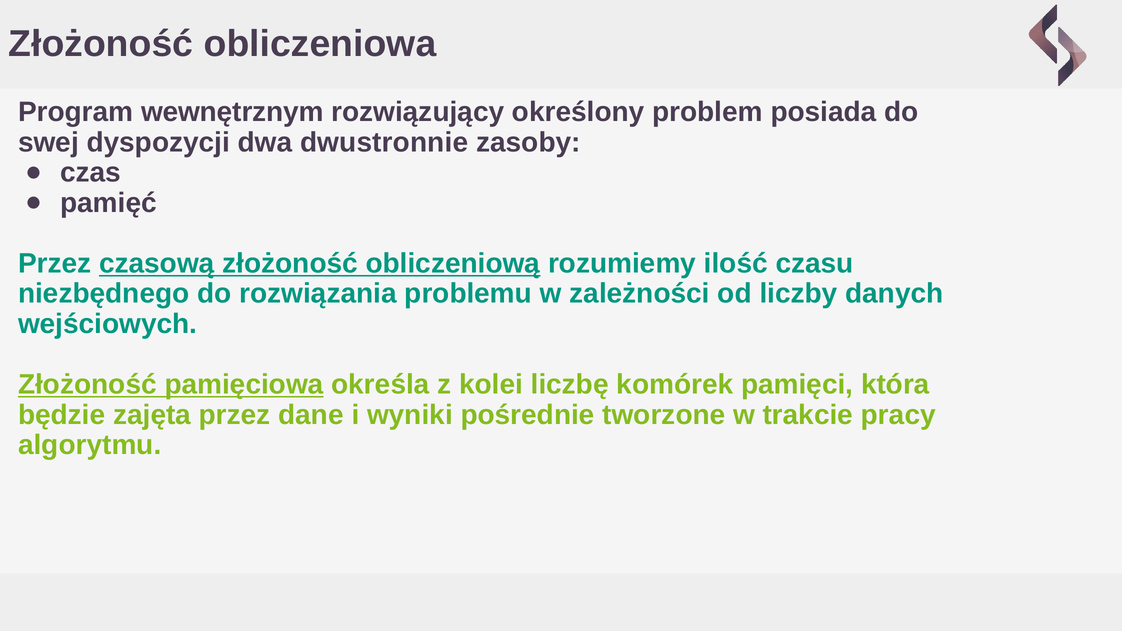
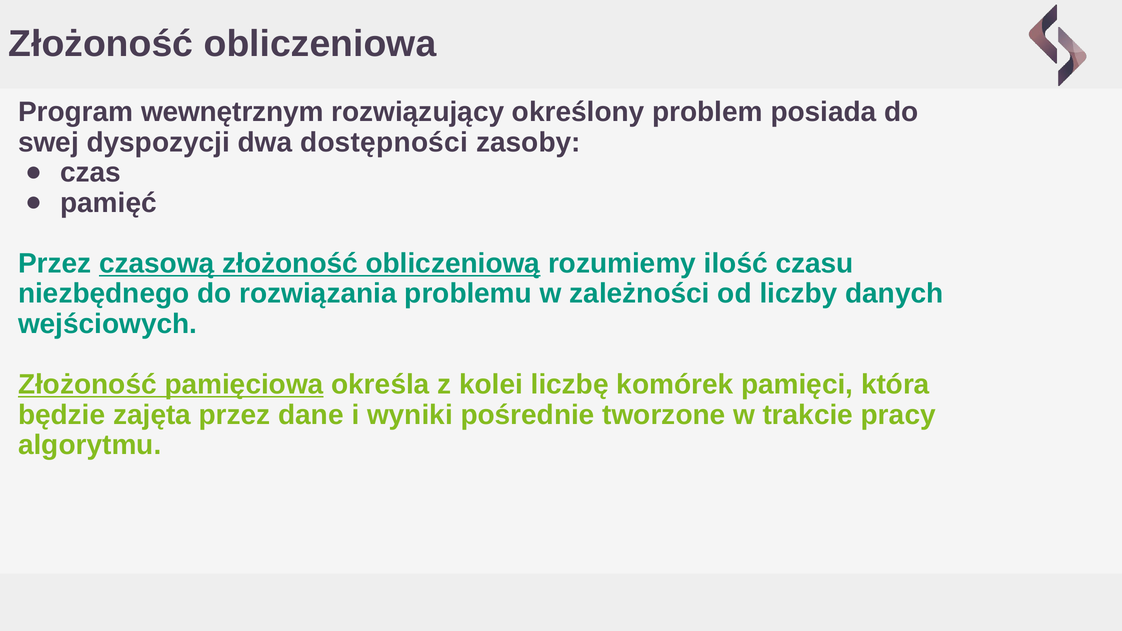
dwustronnie: dwustronnie -> dostępności (384, 142)
